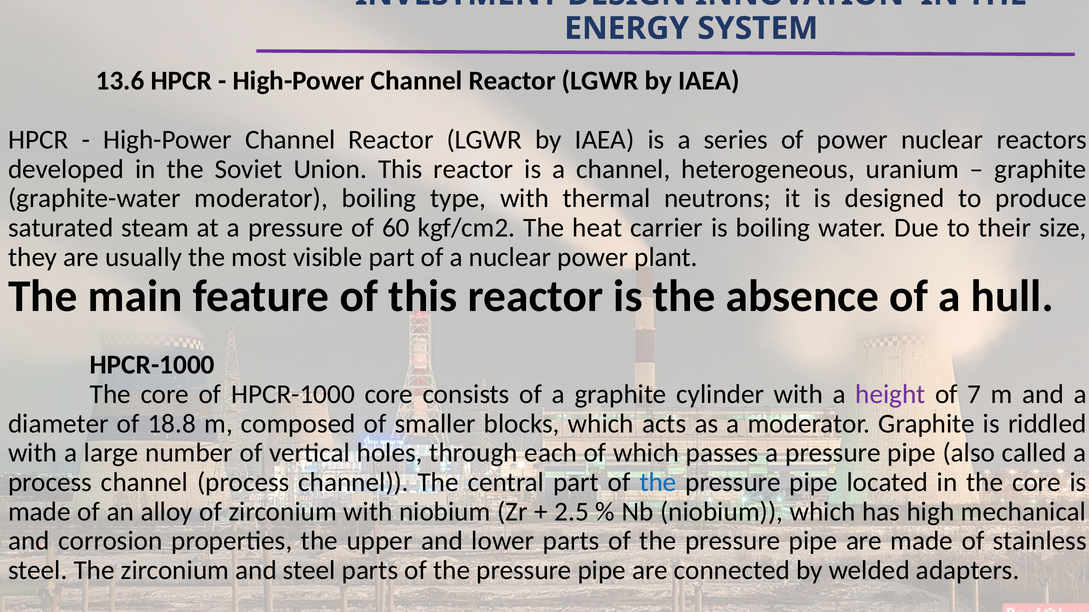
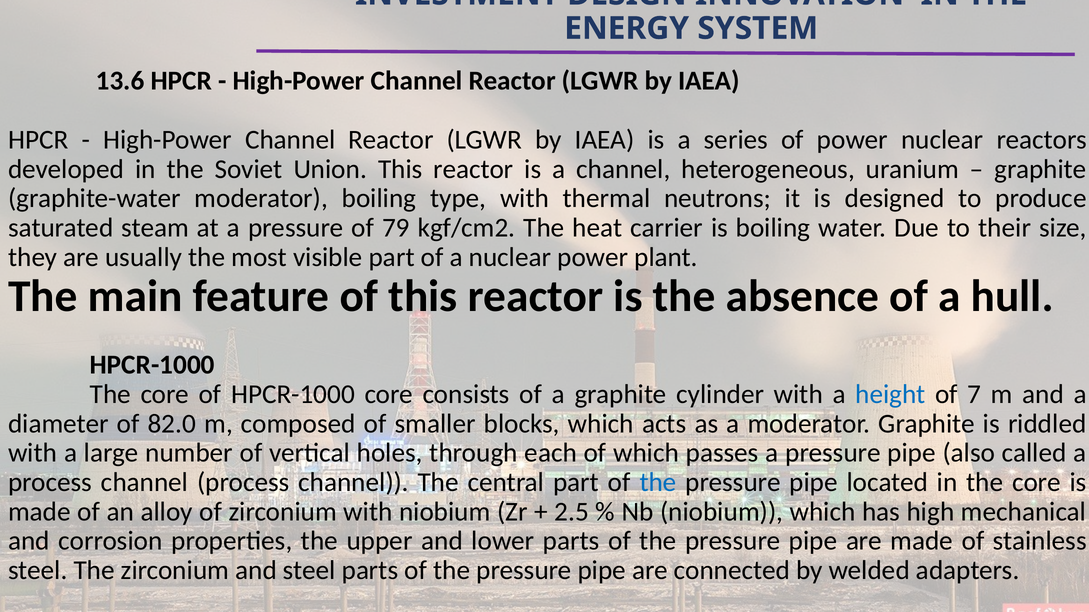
60: 60 -> 79 (396, 228)
height colour: purple -> blue (890, 395)
18.8: 18.8 -> 82.0 (172, 424)
